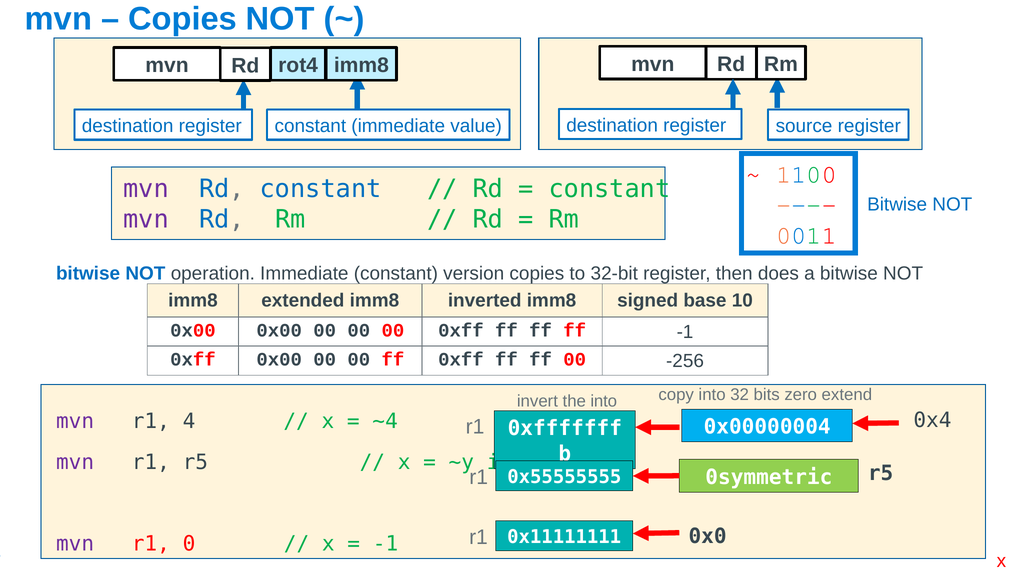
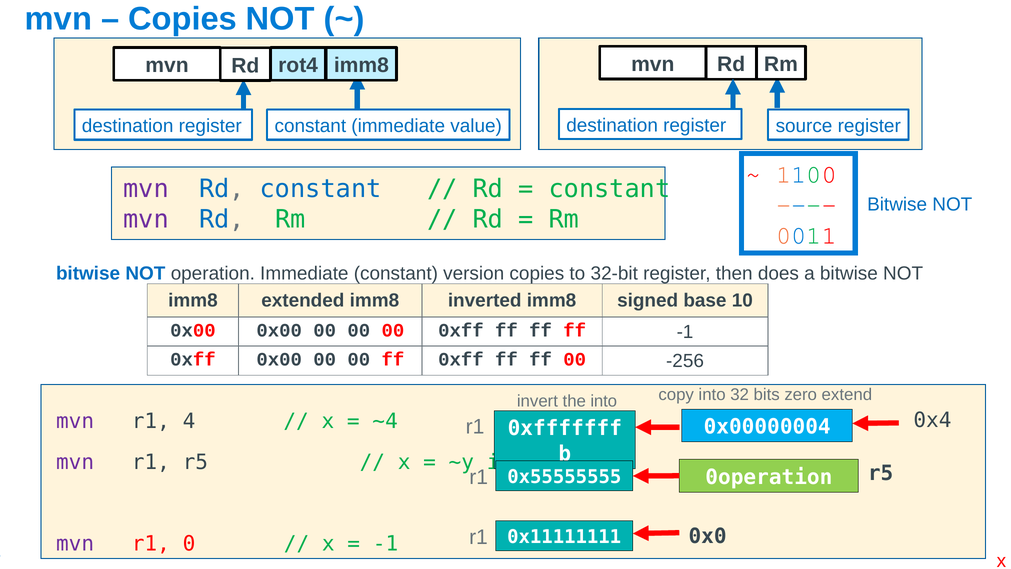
0symmetric: 0symmetric -> 0operation (769, 477)
